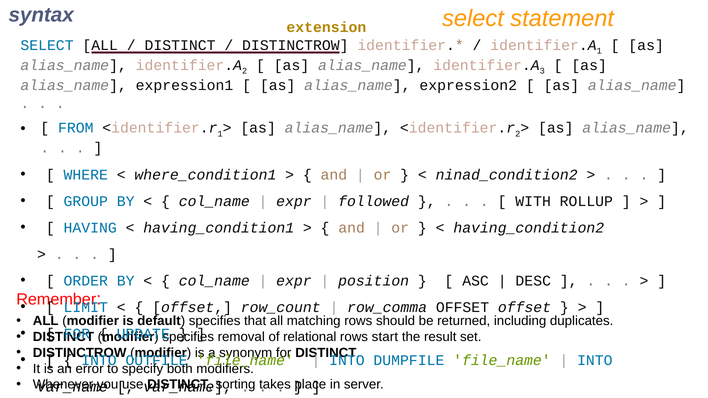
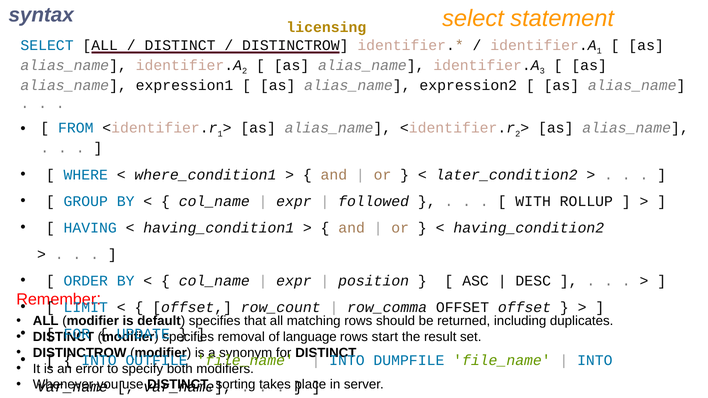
extension: extension -> licensing (326, 28)
ninad_condition2: ninad_condition2 -> later_condition2 (507, 175)
relational: relational -> language (310, 337)
